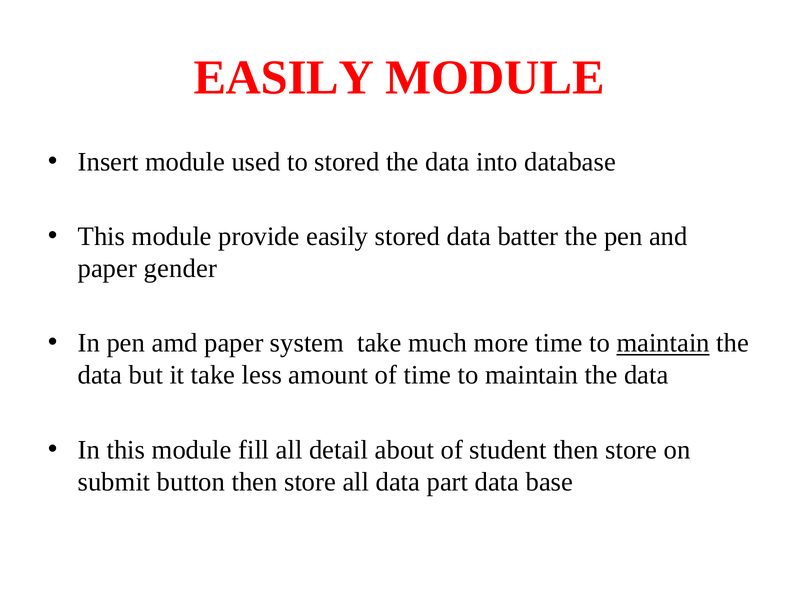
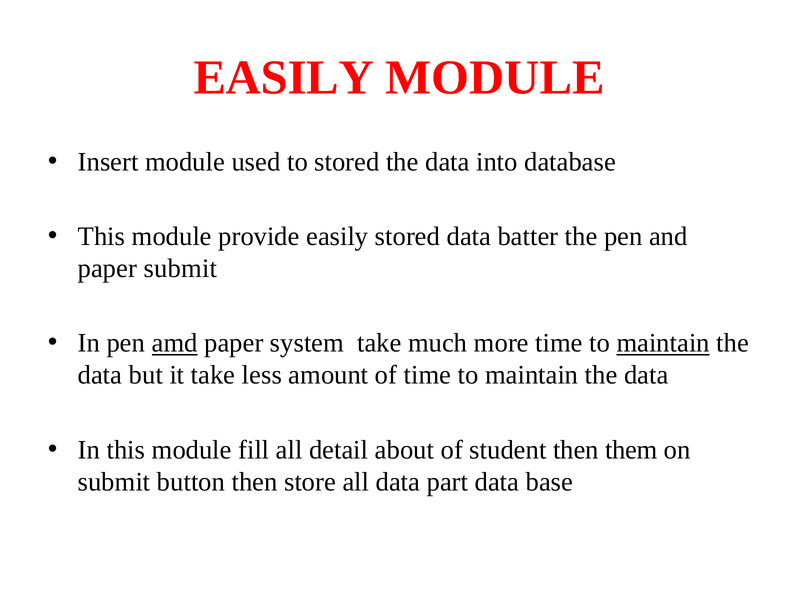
paper gender: gender -> submit (181, 268)
amd underline: none -> present (175, 343)
student then store: store -> them (631, 449)
